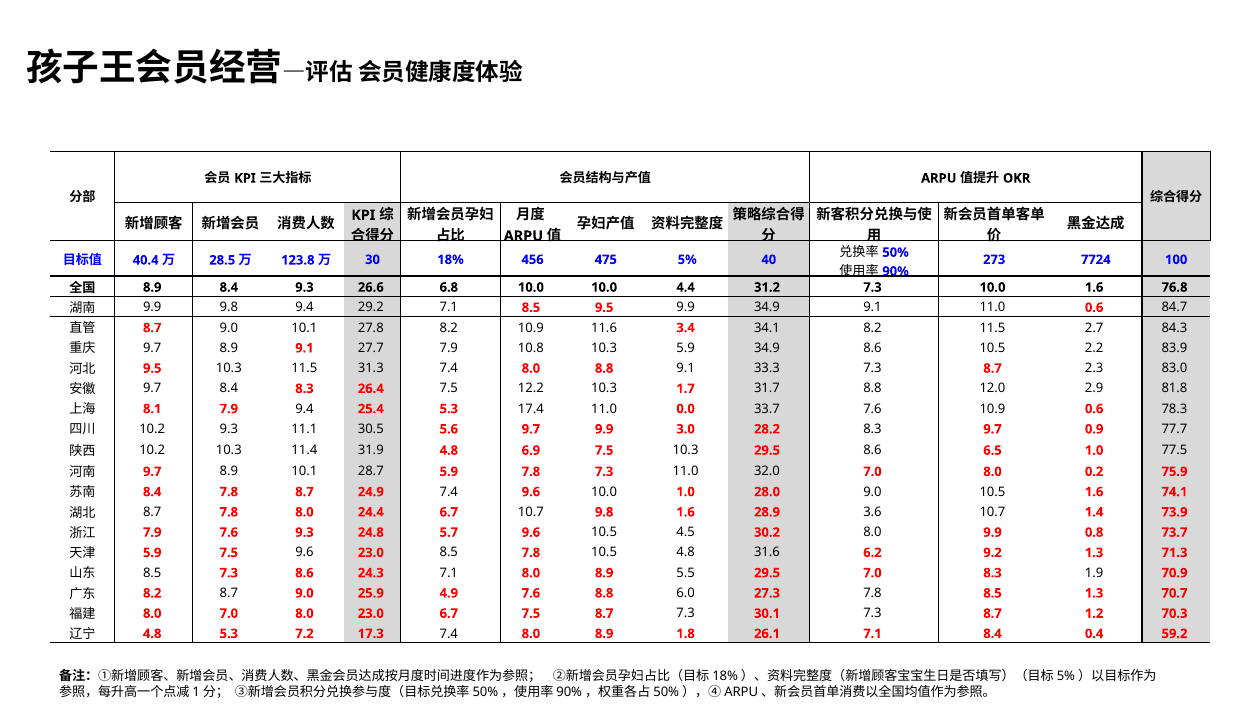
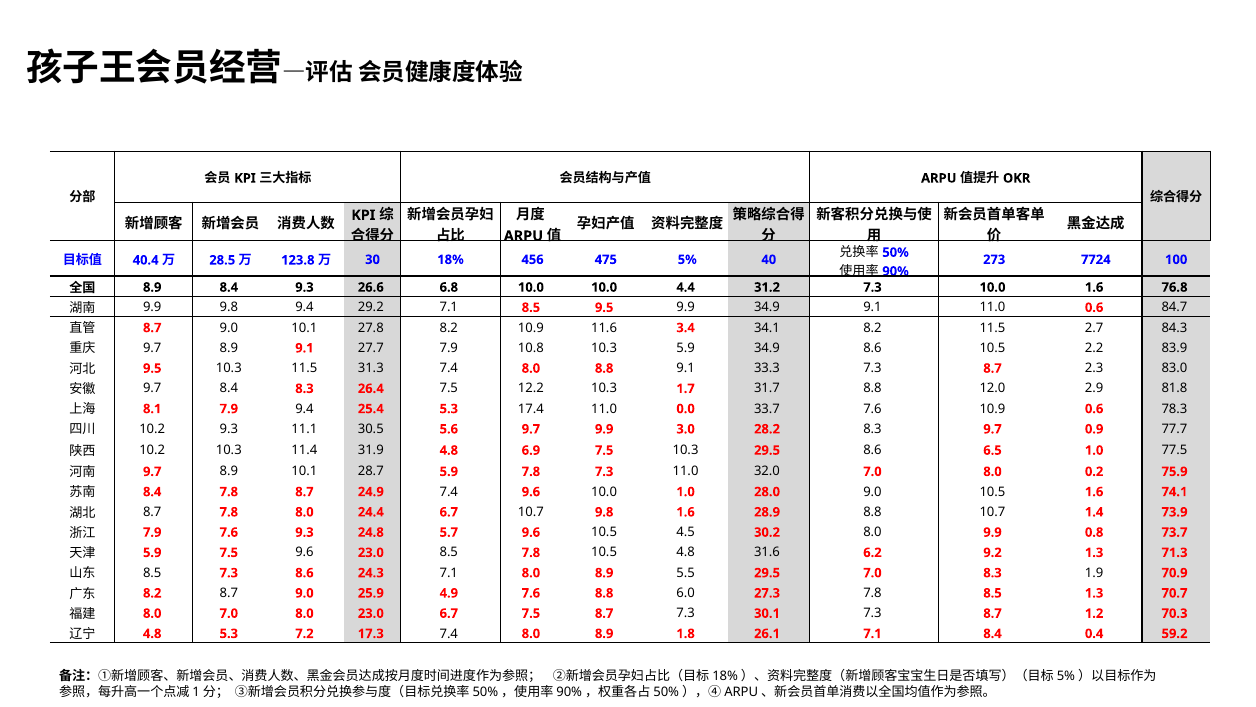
3.6: 3.6 -> 8.8 (872, 512)
